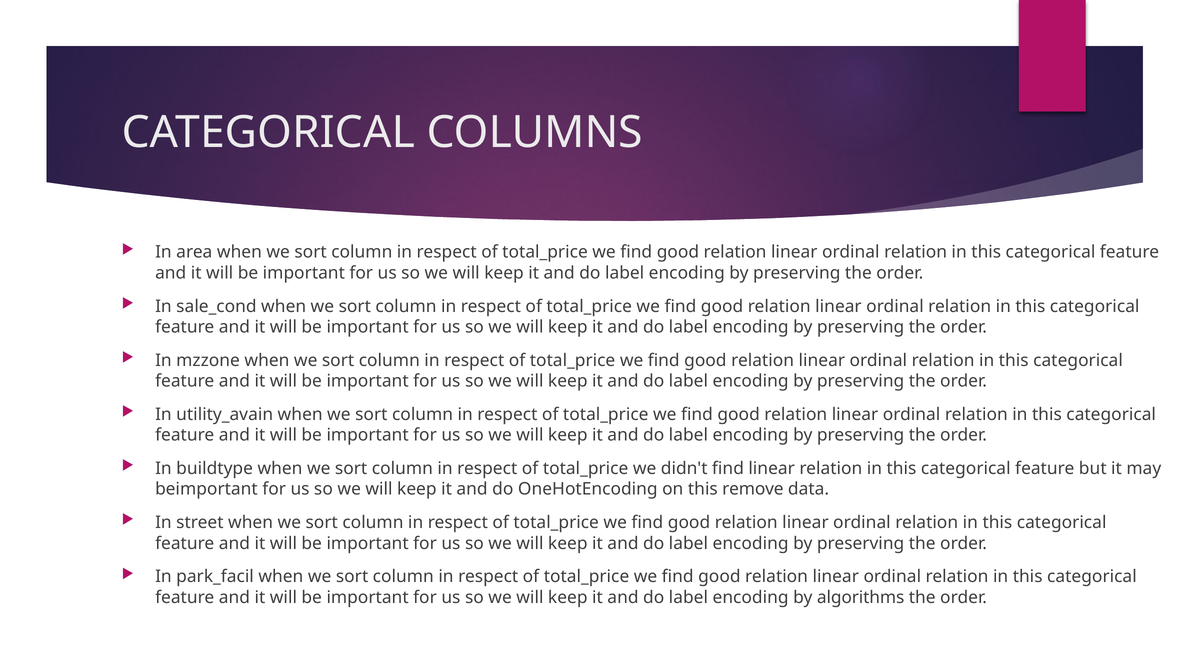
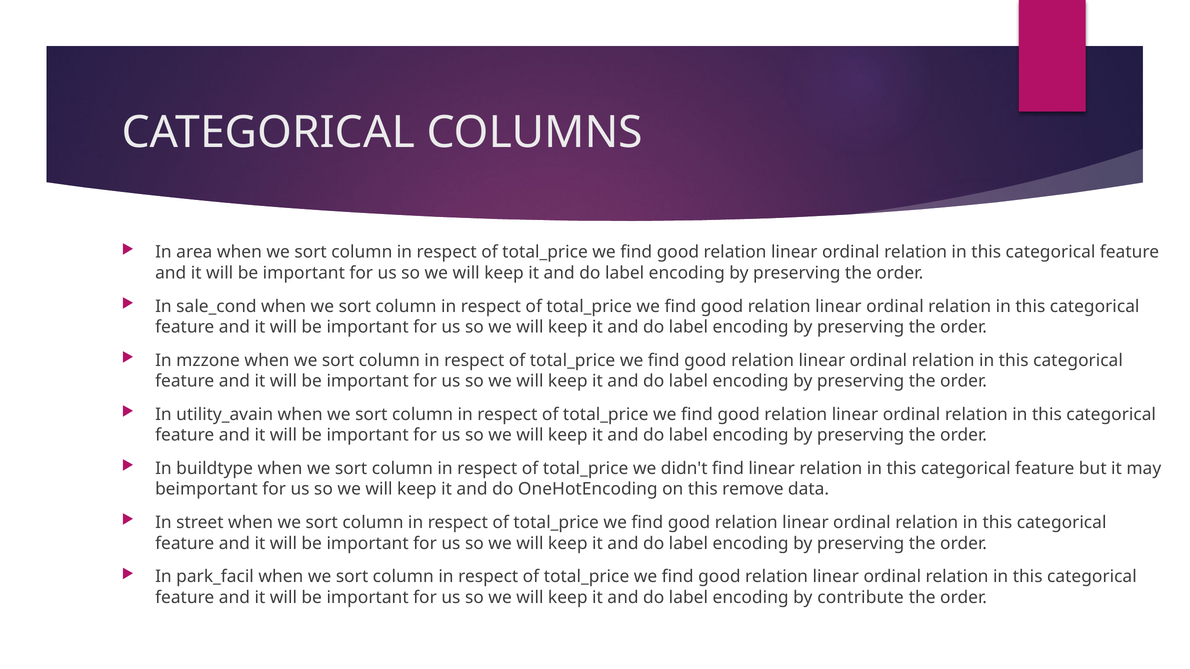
algorithms: algorithms -> contribute (861, 598)
